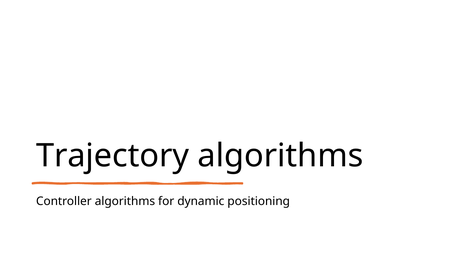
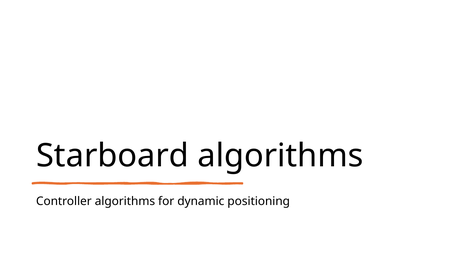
Trajectory: Trajectory -> Starboard (113, 156)
